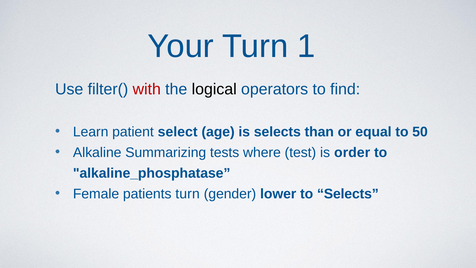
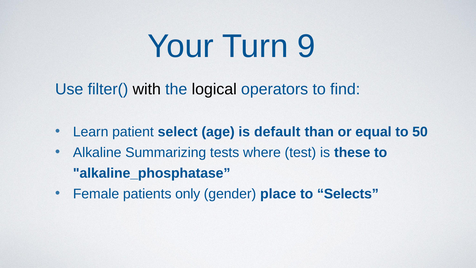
1: 1 -> 9 (306, 46)
with colour: red -> black (147, 89)
is selects: selects -> default (277, 132)
order: order -> these (352, 152)
patients turn: turn -> only (188, 194)
lower: lower -> place (278, 194)
